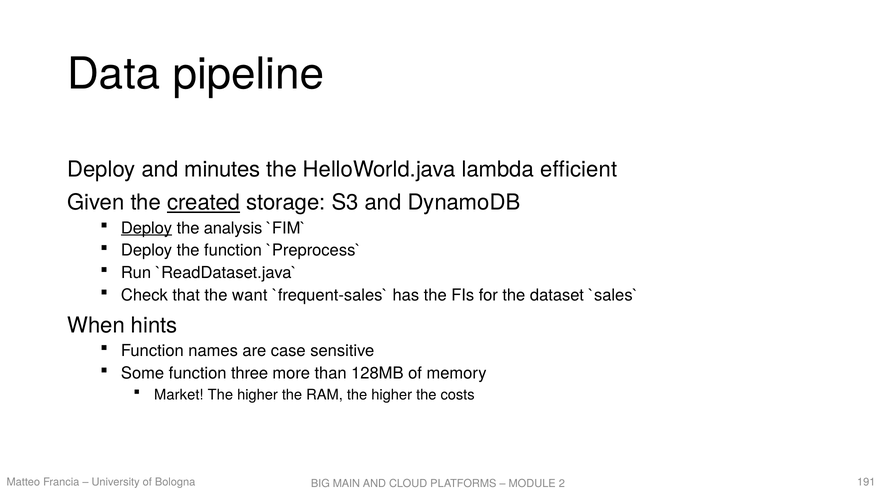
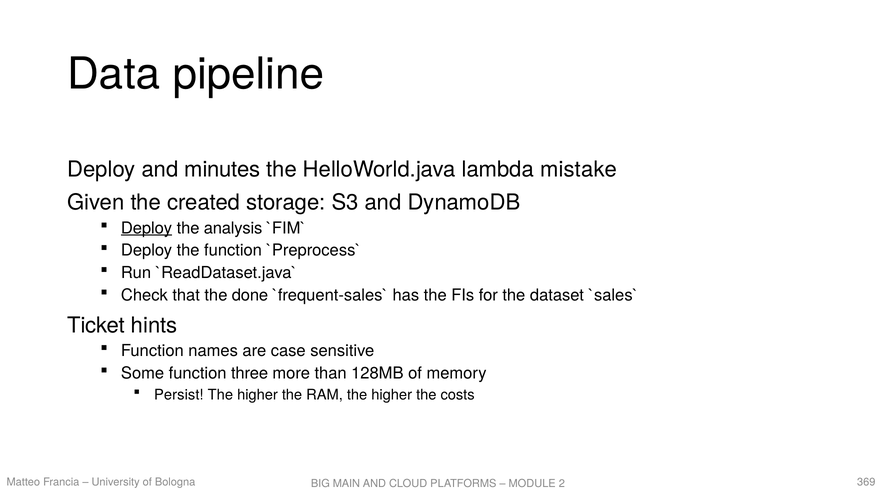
efficient: efficient -> mistake (579, 170)
created underline: present -> none (204, 203)
want: want -> done (250, 295)
When: When -> Ticket (96, 325)
Market: Market -> Persist (179, 395)
191: 191 -> 369 (866, 482)
